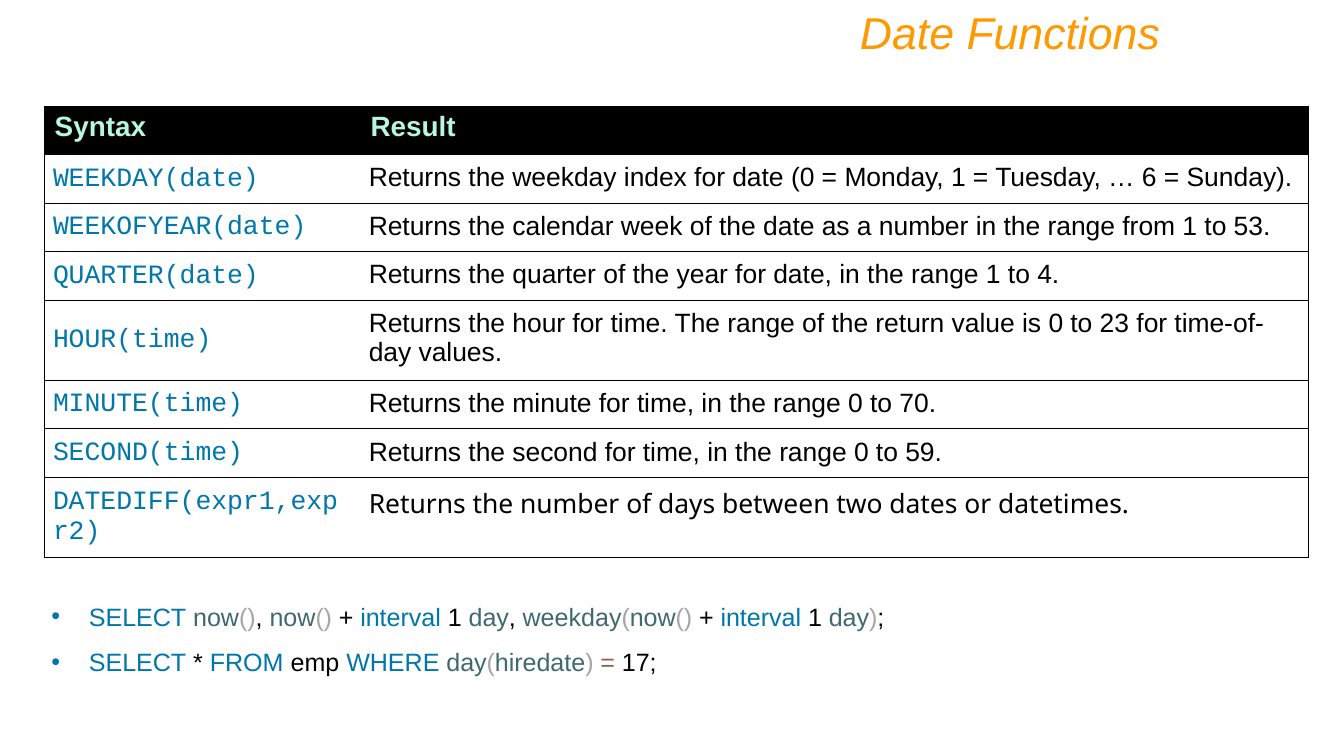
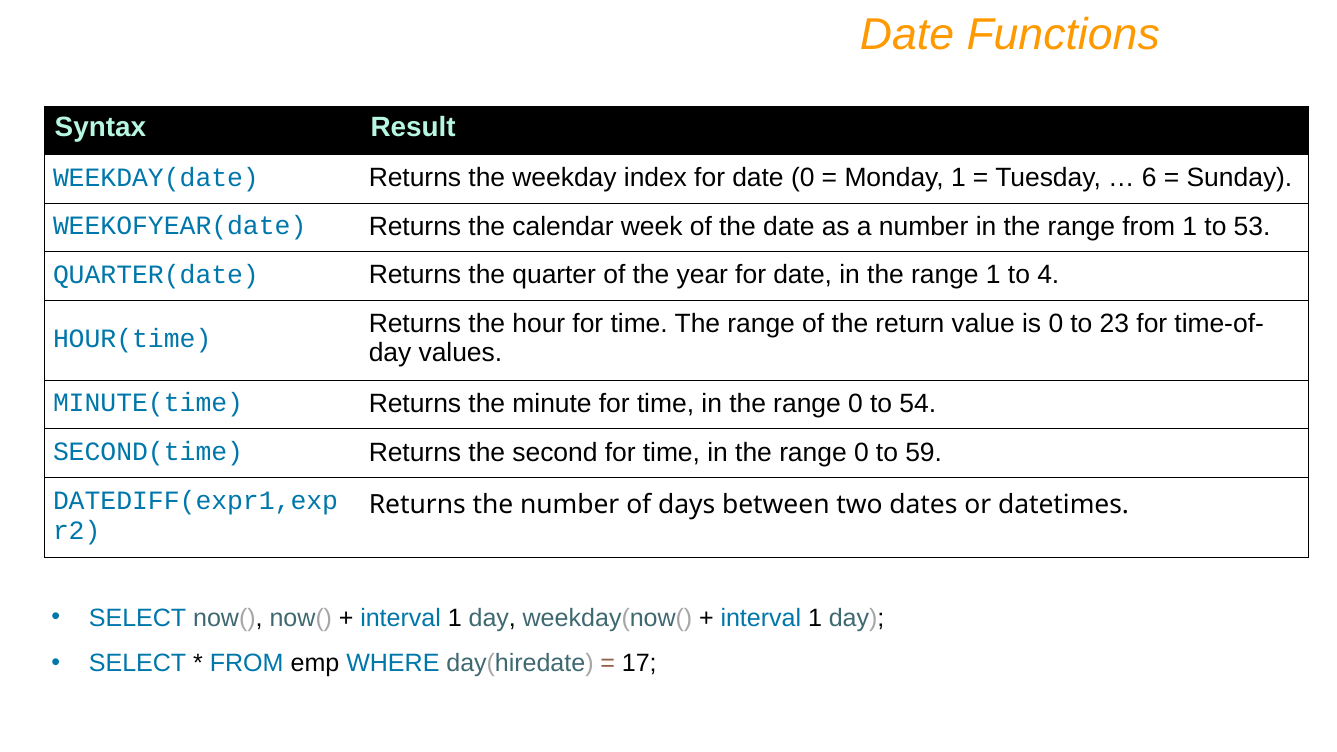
70: 70 -> 54 (918, 404)
